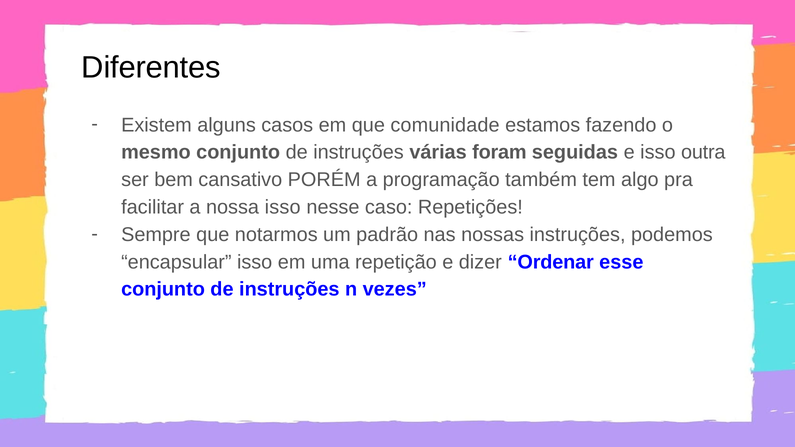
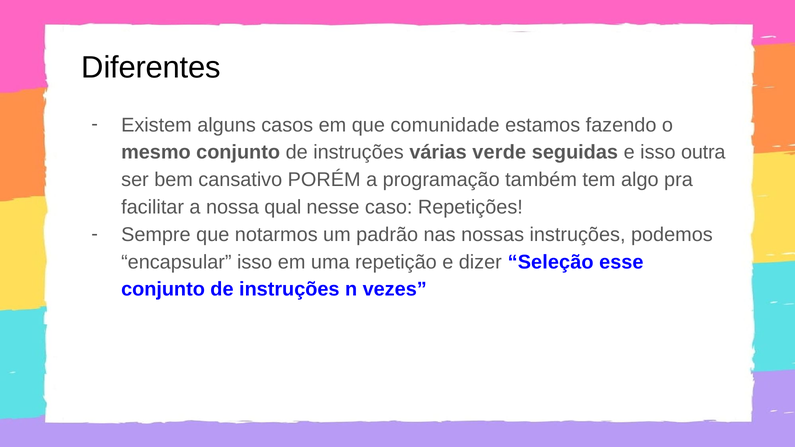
foram: foram -> verde (499, 152)
nossa isso: isso -> qual (283, 207)
Ordenar: Ordenar -> Seleção (551, 262)
